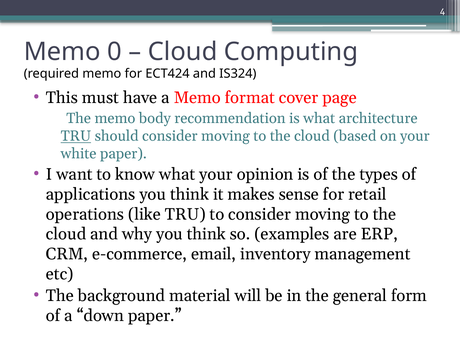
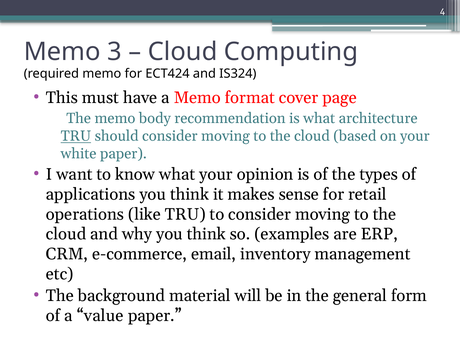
0: 0 -> 3 (115, 52)
down: down -> value (100, 316)
